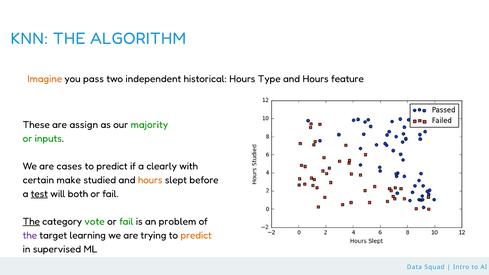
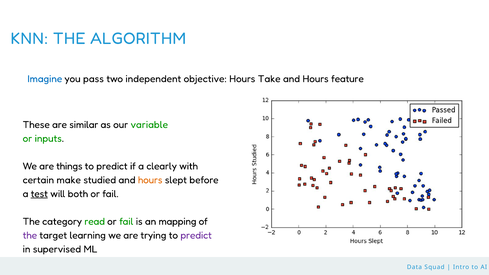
Imagine colour: orange -> blue (45, 79)
historical: historical -> objective (205, 79)
Type: Type -> Take (269, 79)
assign: assign -> similar (84, 125)
majority: majority -> variable (149, 125)
cases: cases -> things (69, 166)
The underline: present -> none (31, 221)
vote: vote -> read (95, 221)
problem: problem -> mapping (177, 221)
predict colour: orange -> purple (196, 235)
